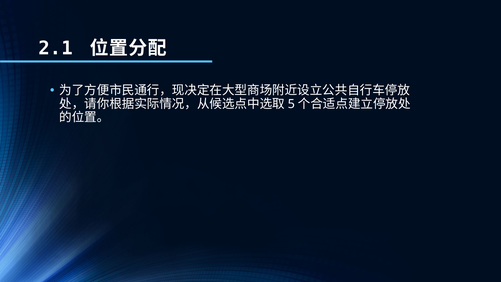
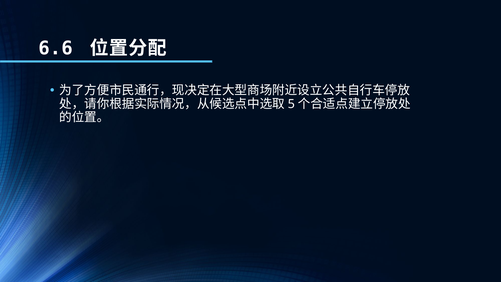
2.1: 2.1 -> 6.6 (56, 48)
